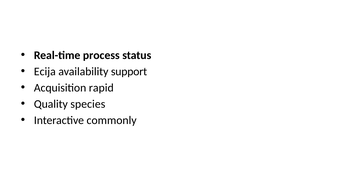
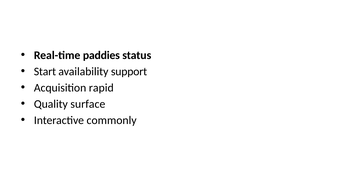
process: process -> paddies (101, 55)
Ecija: Ecija -> Start (45, 71)
species: species -> surface (88, 104)
